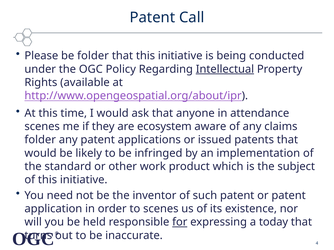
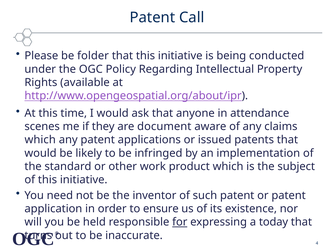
Intellectual underline: present -> none (225, 69)
ecosystem: ecosystem -> document (164, 127)
folder: folder -> which (40, 140)
to scenes: scenes -> ensure (161, 209)
